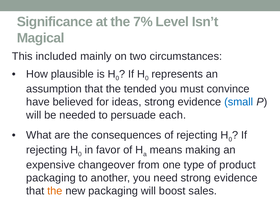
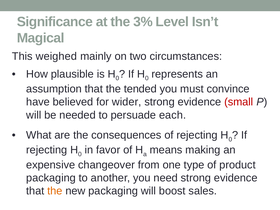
7%: 7% -> 3% (143, 22)
included: included -> weighed (56, 56)
ideas: ideas -> wider (127, 102)
small colour: blue -> red (239, 102)
